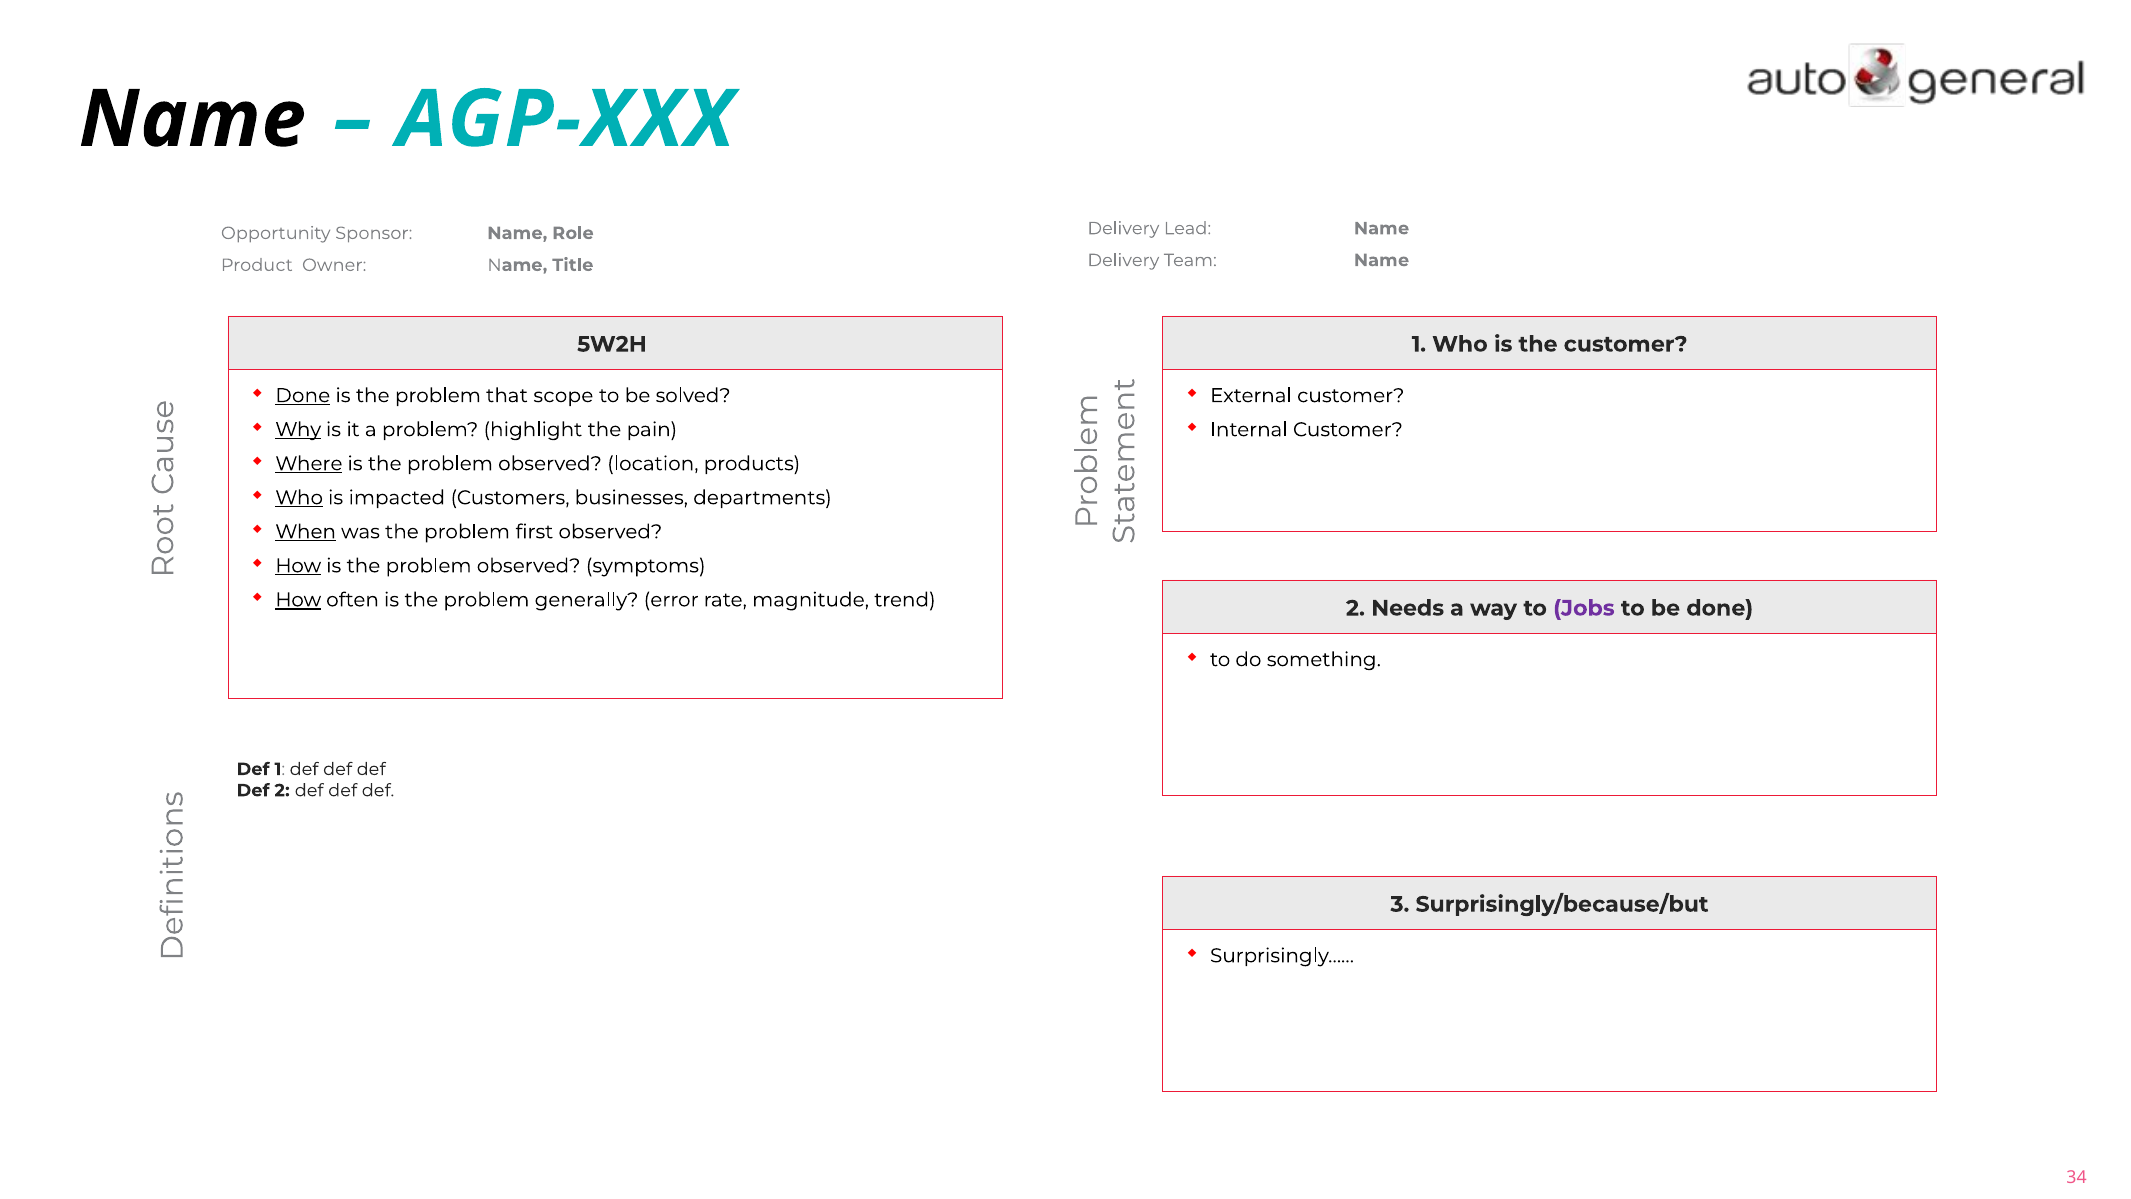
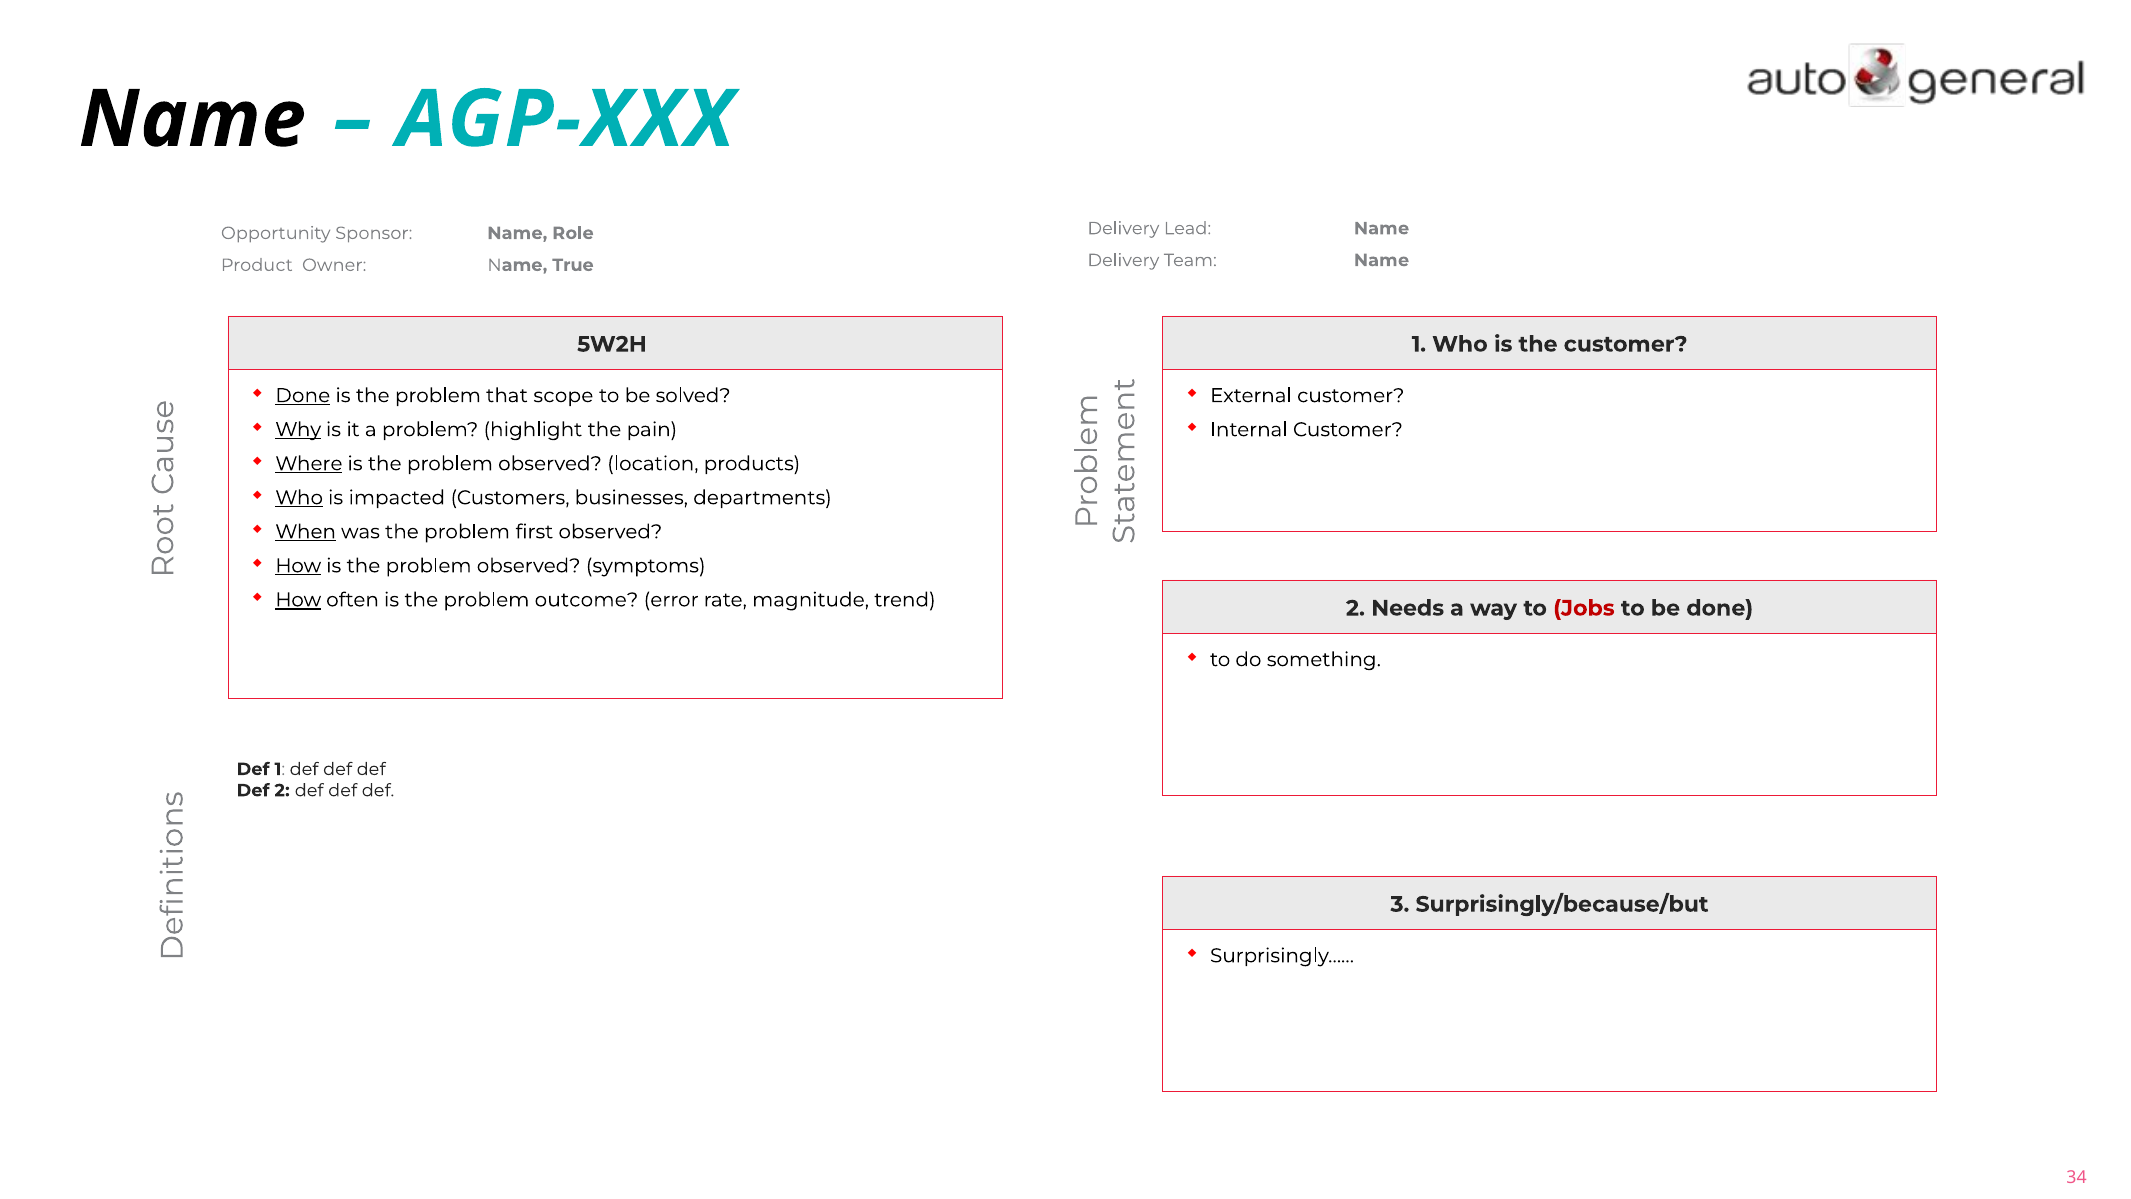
Title: Title -> True (573, 265)
generally: generally -> outcome (586, 600)
Jobs colour: purple -> red (1584, 608)
